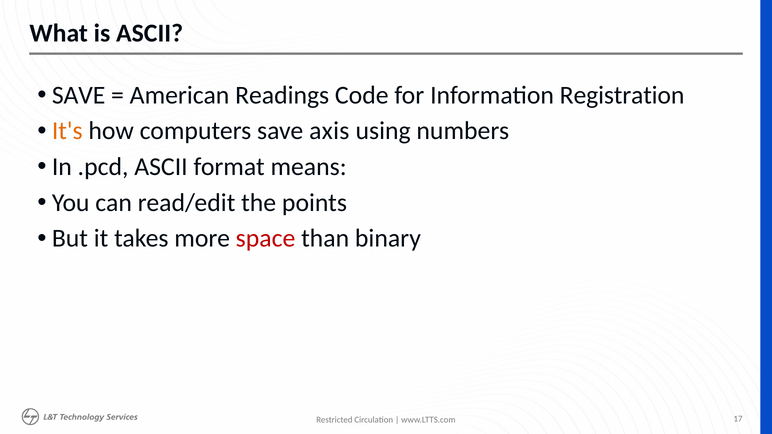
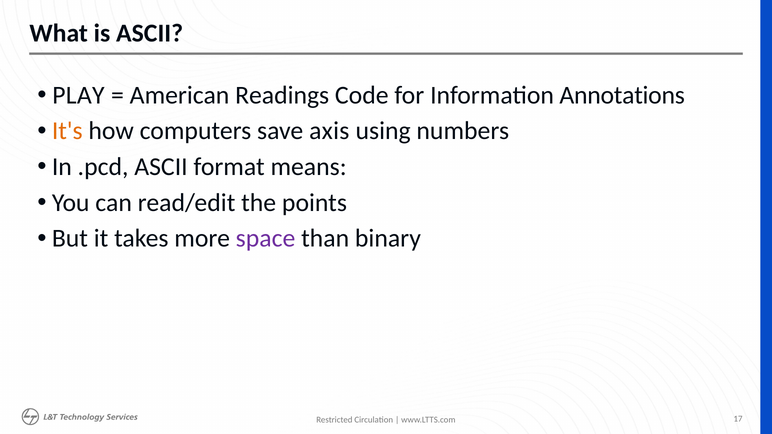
SAVE: SAVE -> PLAY (78, 95)
Registration: Registration -> Annotations (622, 95)
space colour: red -> purple (266, 239)
